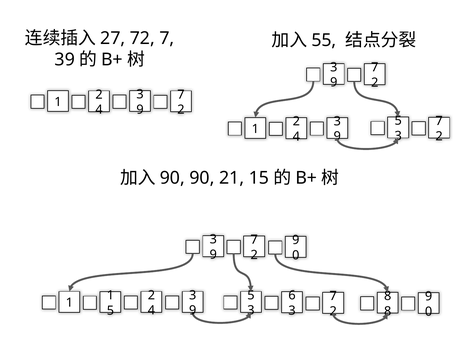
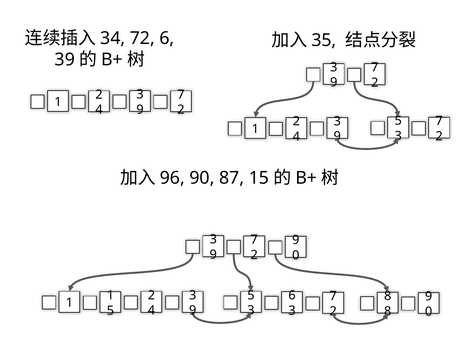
27: 27 -> 34 (113, 38)
72 7: 7 -> 6 (167, 38)
55: 55 -> 35 (324, 40)
90: 90 -> 96 (172, 178)
21: 21 -> 87 (232, 178)
